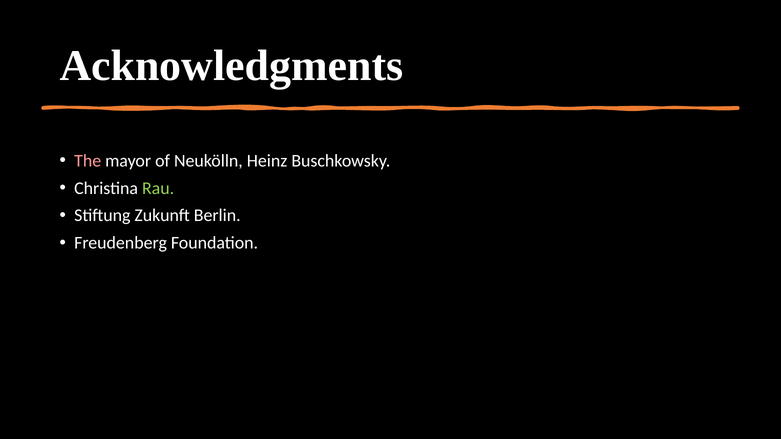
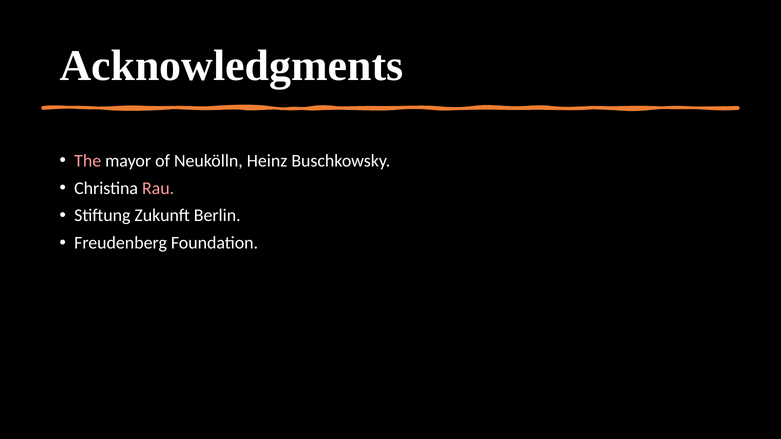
Rau colour: light green -> pink (158, 188)
